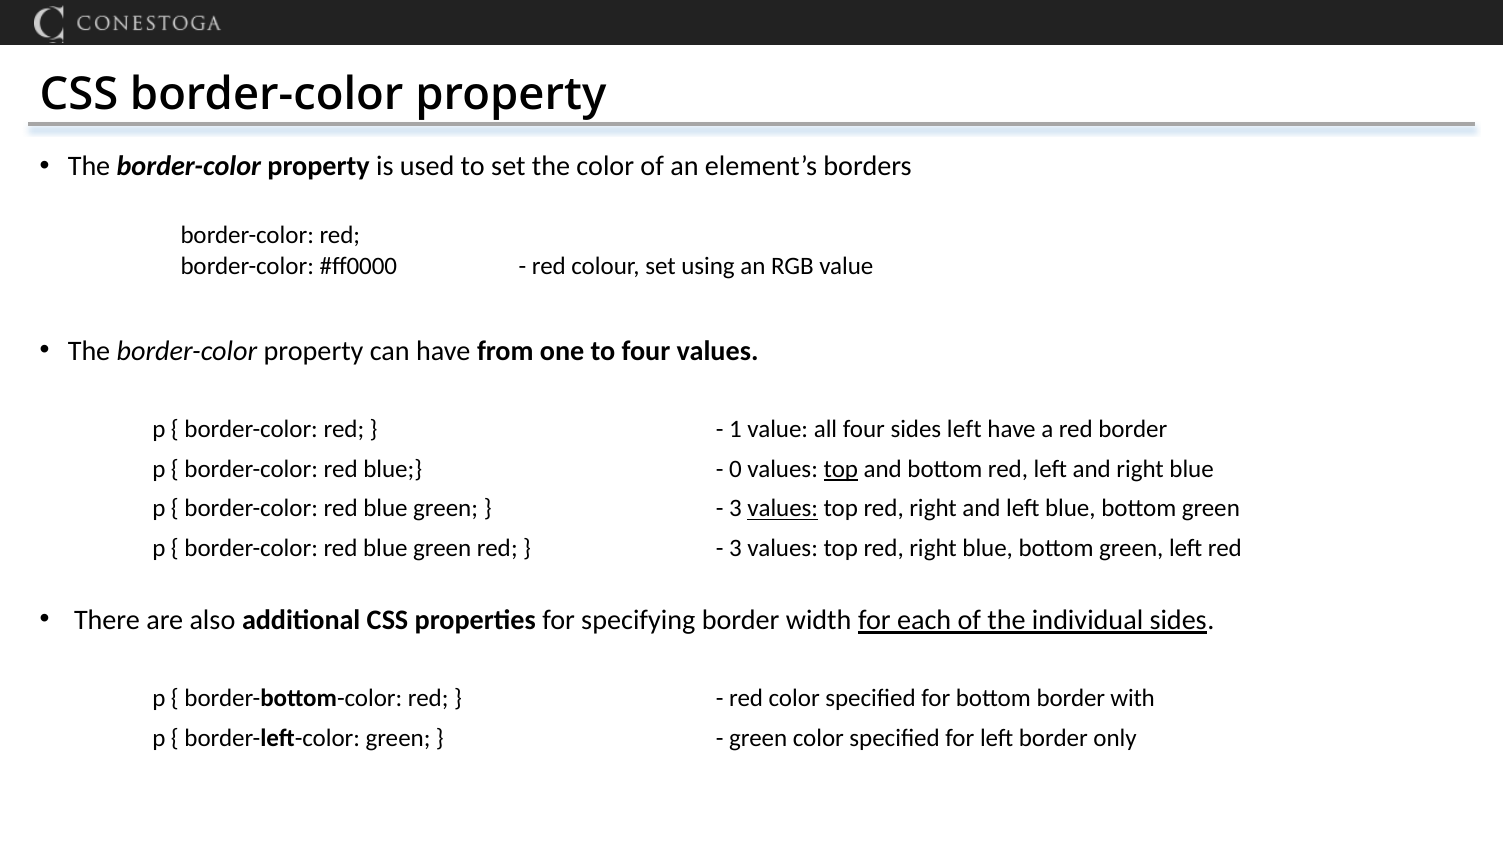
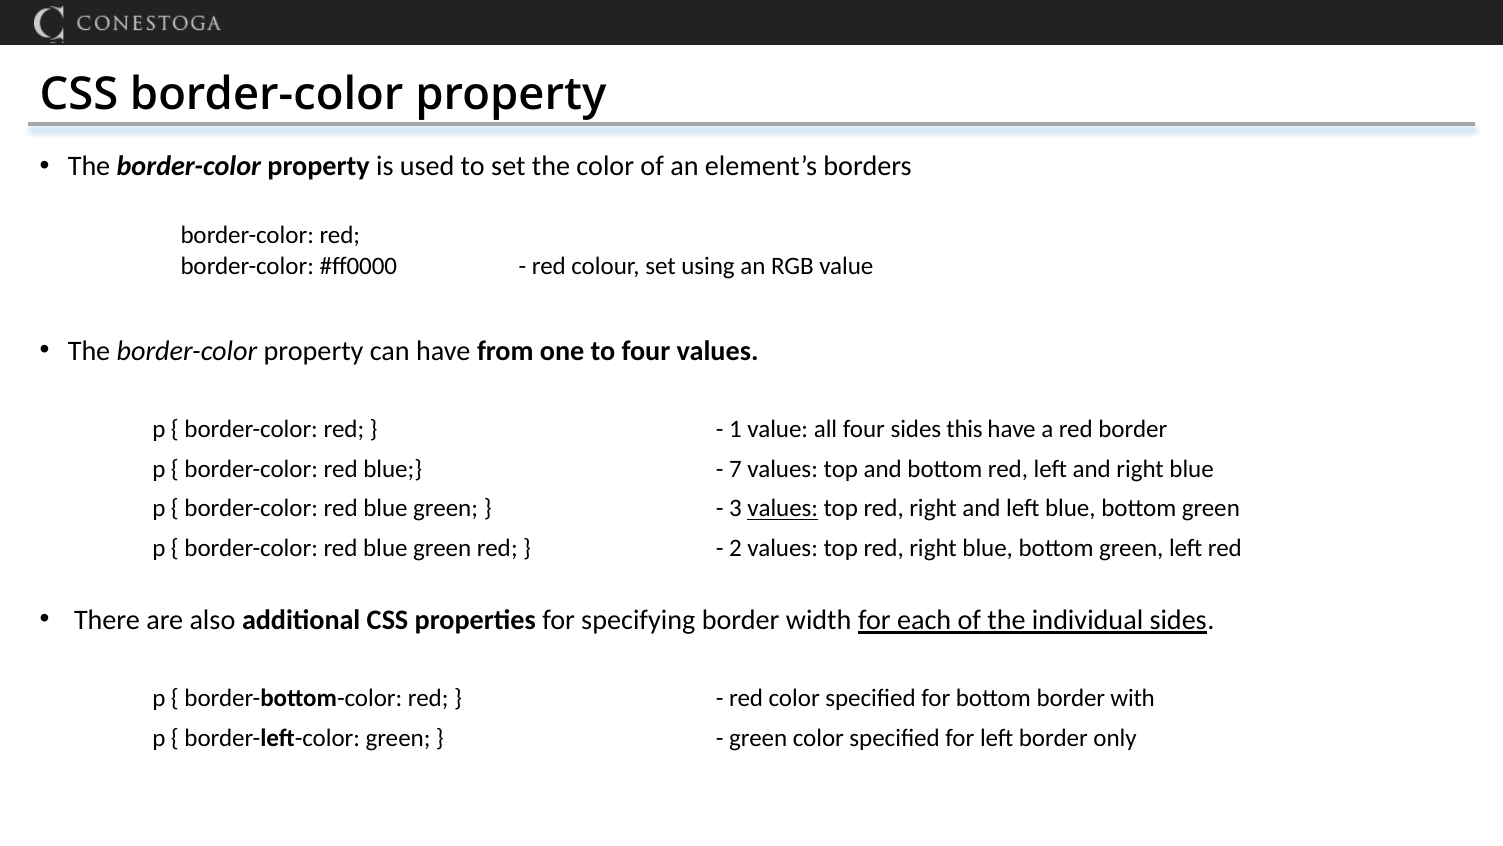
sides left: left -> this (965, 429)
0: 0 -> 7 (735, 469)
top underline: present -> none (841, 469)
3: 3 -> 2 (735, 548)
